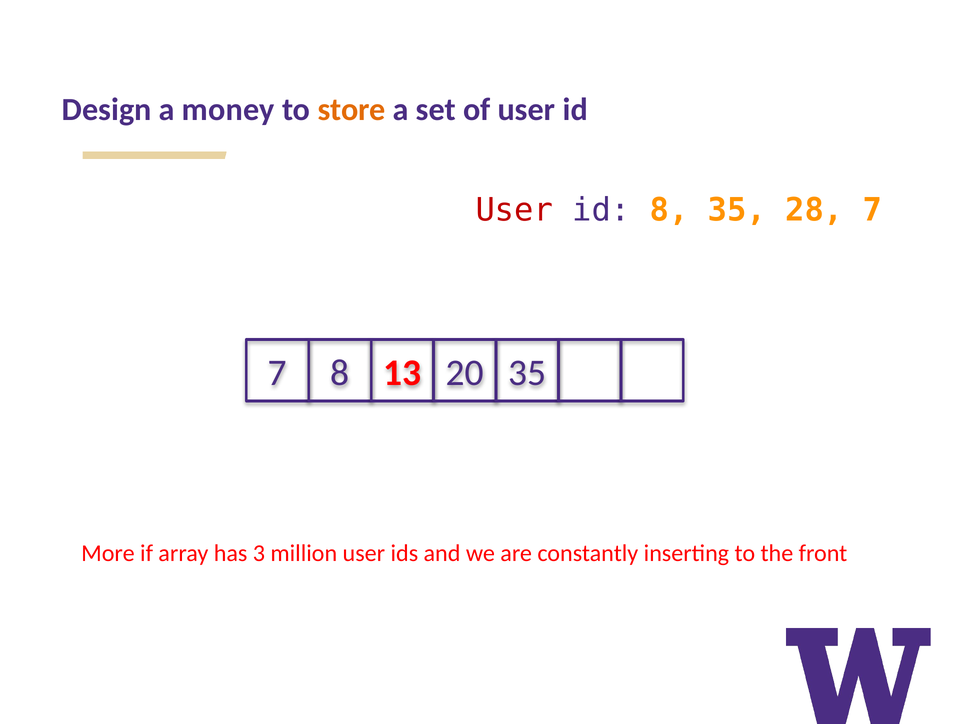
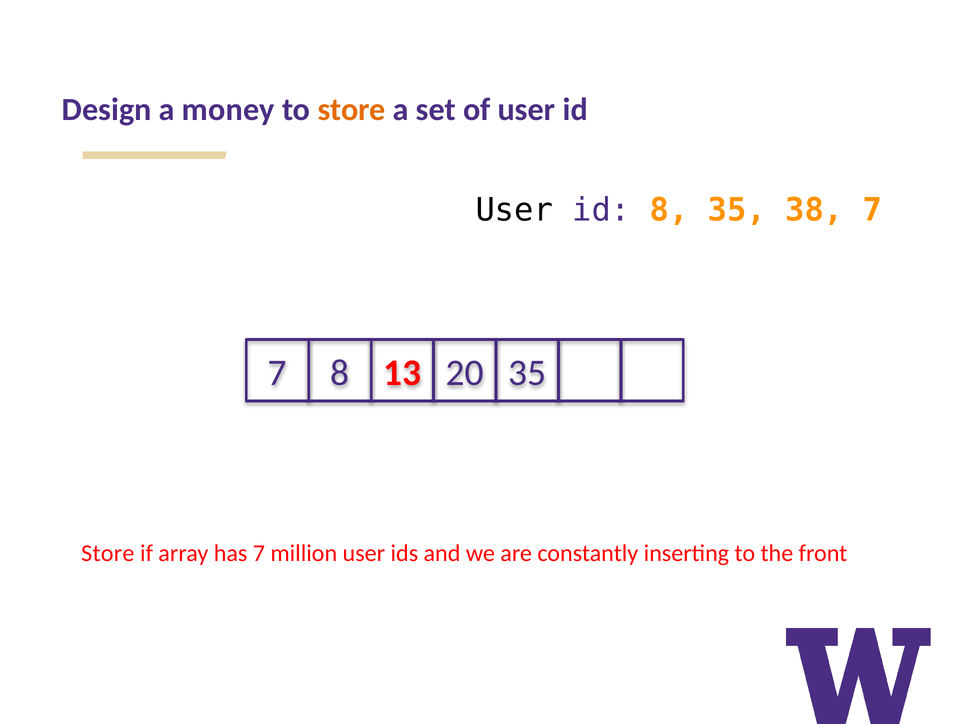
User colour: red -> black (514, 210)
28: 28 -> 38 (814, 210)
More: More -> Store (108, 553)
has 3: 3 -> 7 (259, 553)
